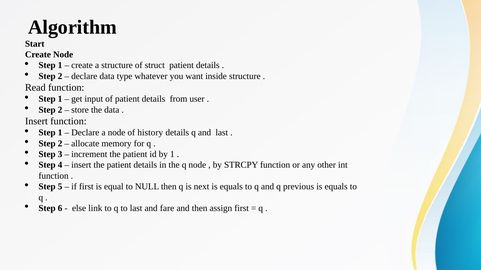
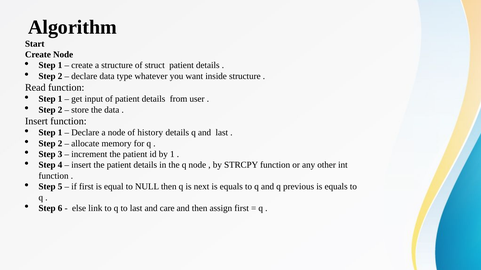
fare: fare -> care (167, 209)
